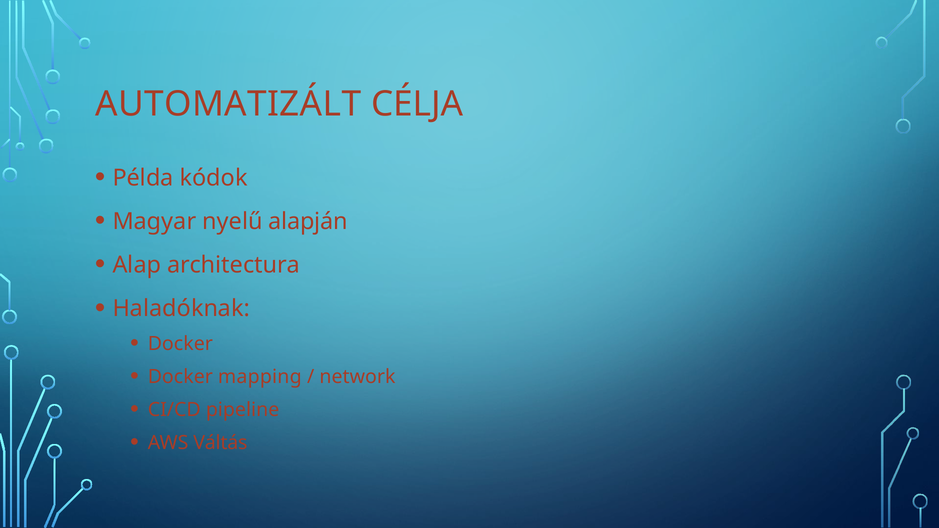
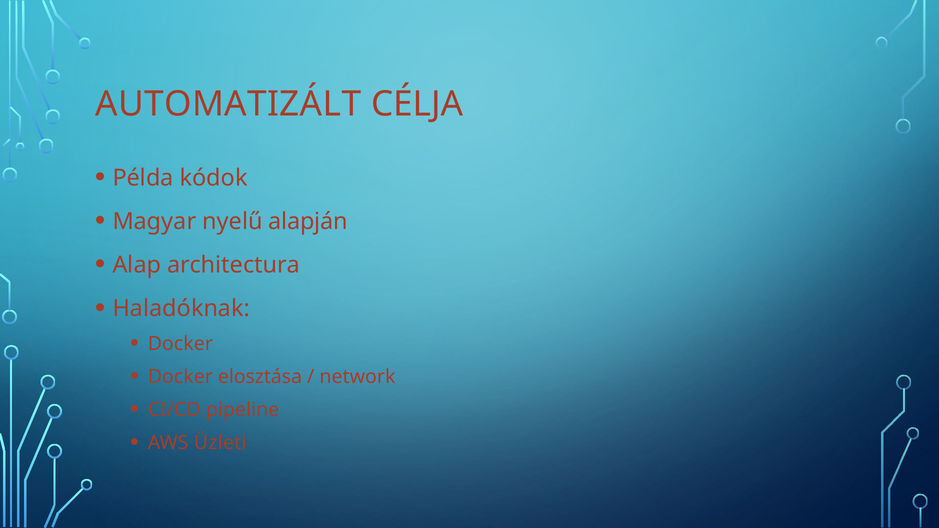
mapping: mapping -> elosztása (260, 377)
Váltás: Váltás -> Üzleti (220, 443)
